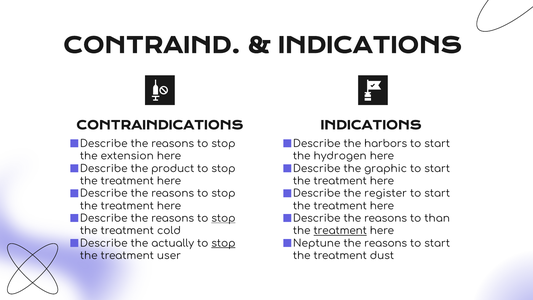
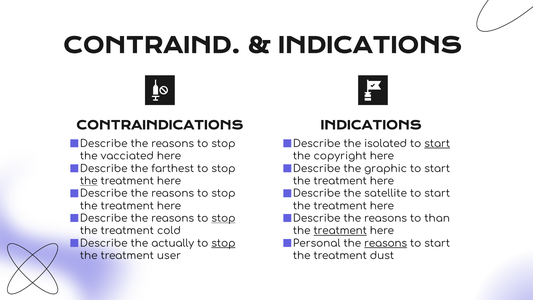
harbors: harbors -> isolated (386, 144)
start underline: none -> present (437, 144)
extension: extension -> vacciated (127, 156)
hydrogen: hydrogen -> copyright (340, 156)
product: product -> farthest (173, 168)
the underline: none -> present (89, 181)
register: register -> satellite (386, 193)
Neptune: Neptune -> Personal (317, 243)
reasons underline: none -> present (386, 243)
